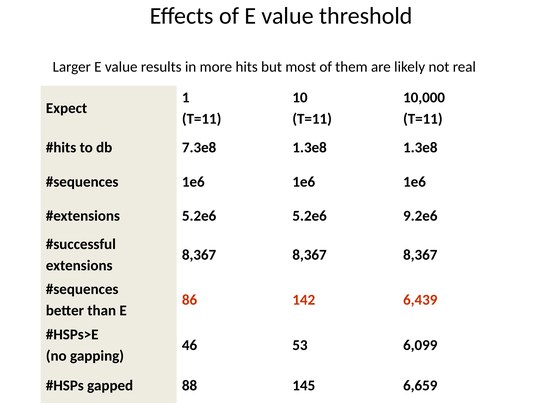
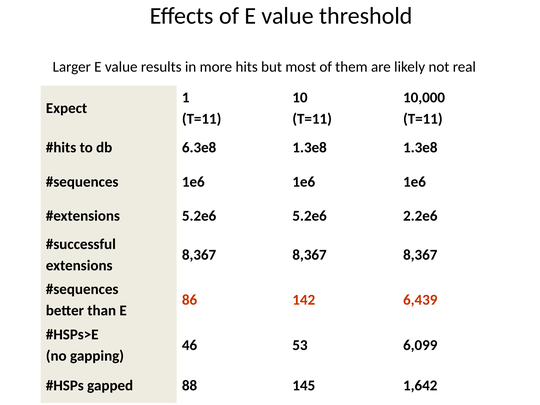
7.3e8: 7.3e8 -> 6.3e8 (199, 147)
9.2e6: 9.2e6 -> 2.2e6 (420, 216)
6,659: 6,659 -> 1,642 (420, 385)
